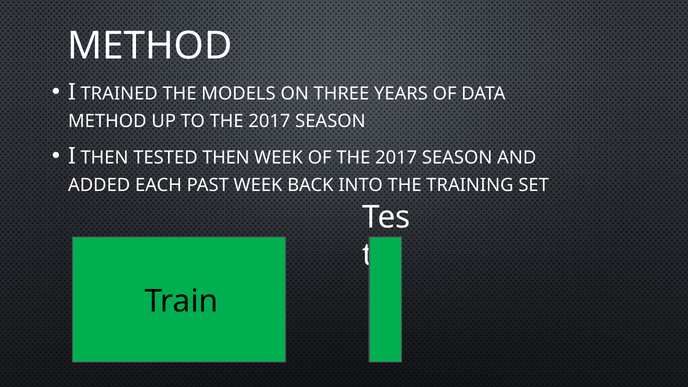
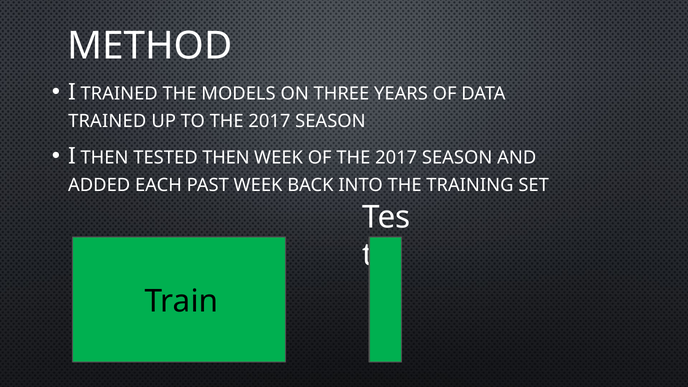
METHOD: METHOD -> TRAINED (107, 121)
